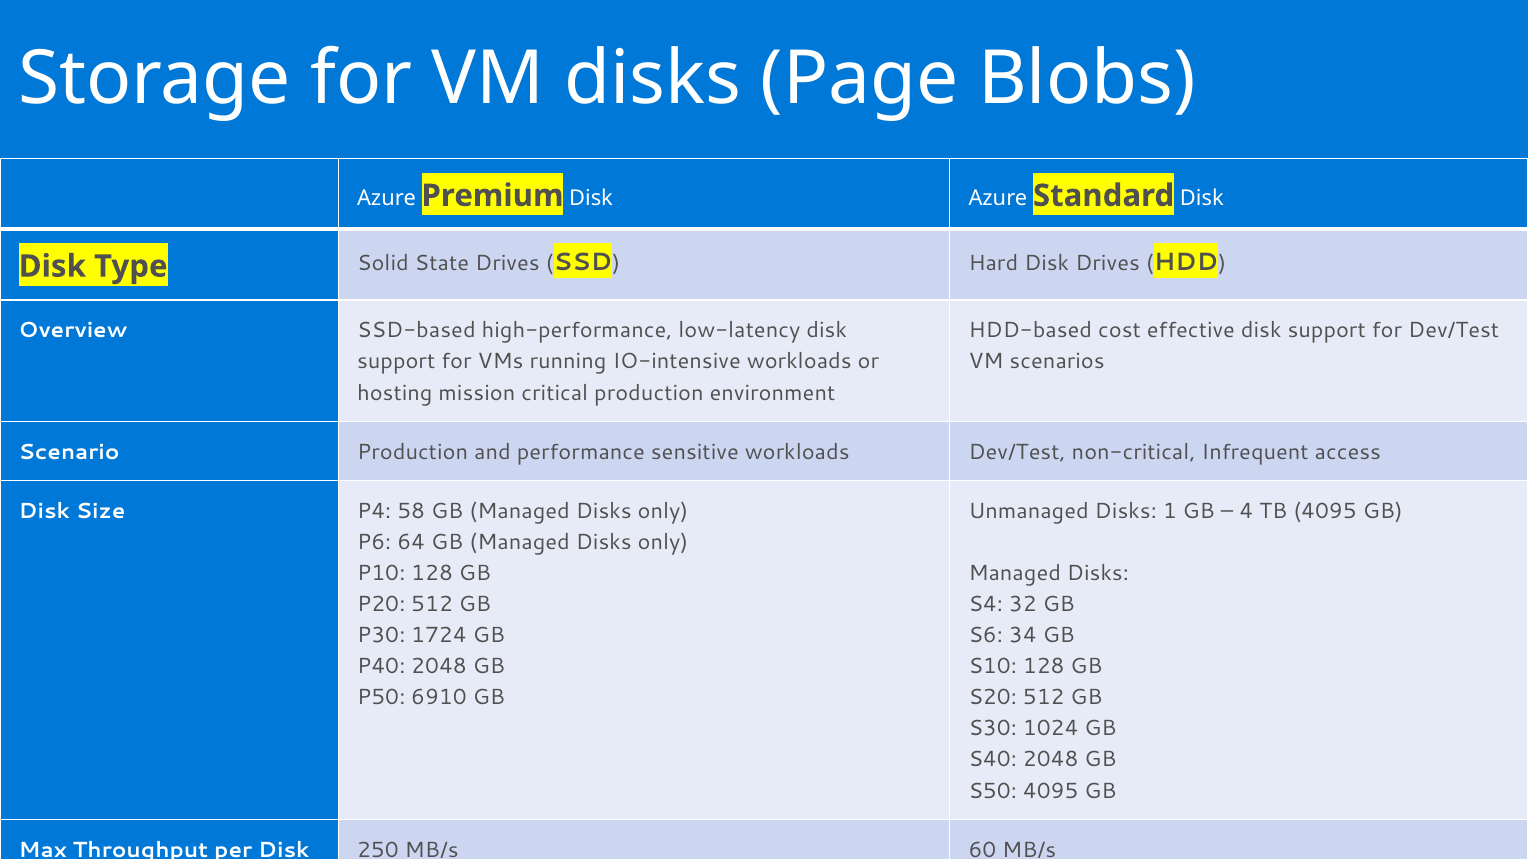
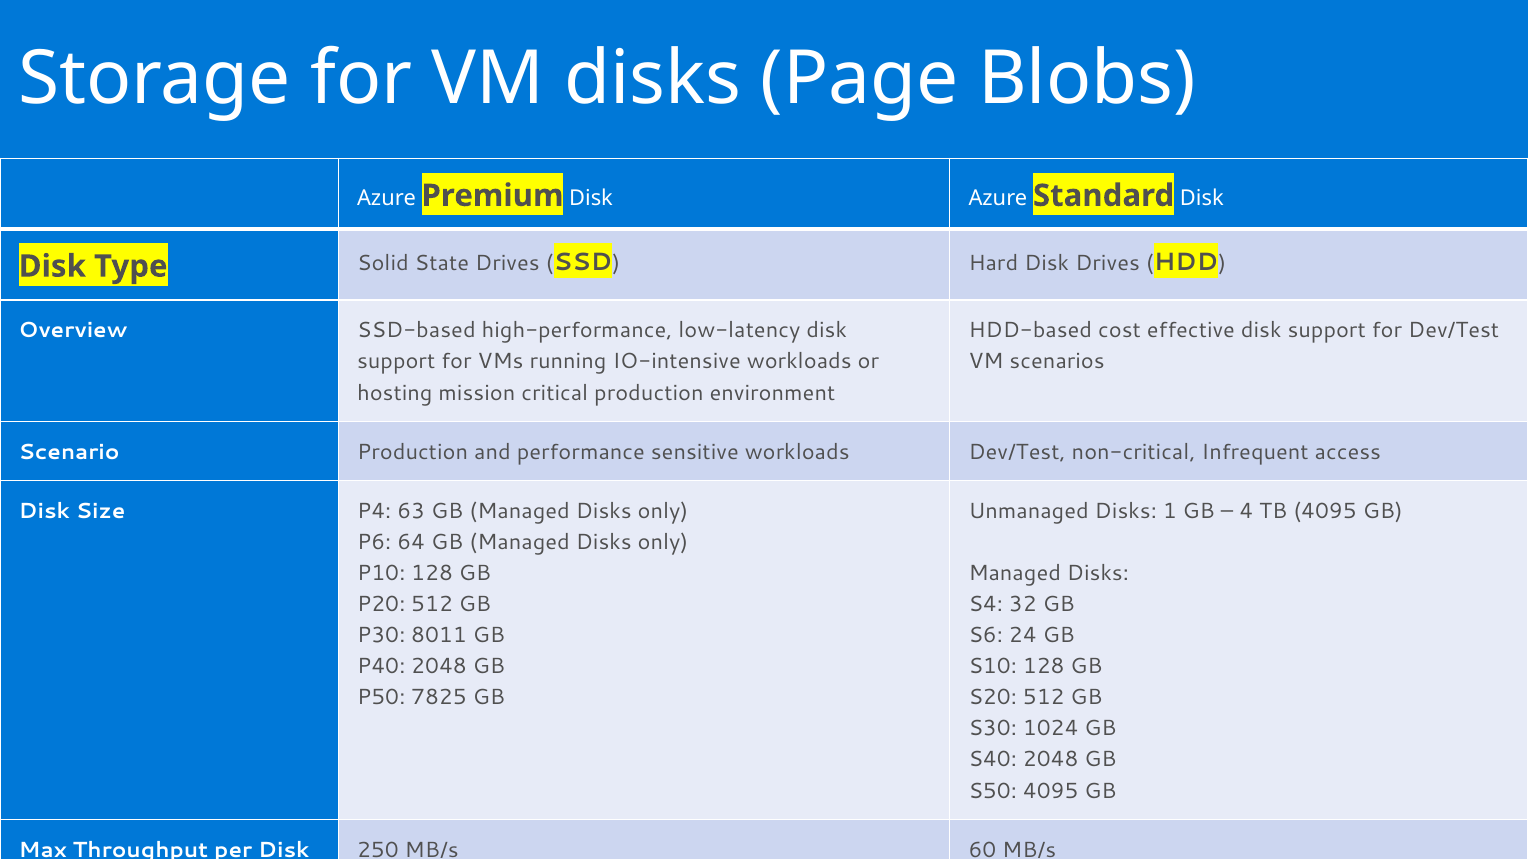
58: 58 -> 63 (411, 511)
1724: 1724 -> 8011 (439, 636)
34: 34 -> 24 (1023, 636)
6910: 6910 -> 7825 (439, 698)
